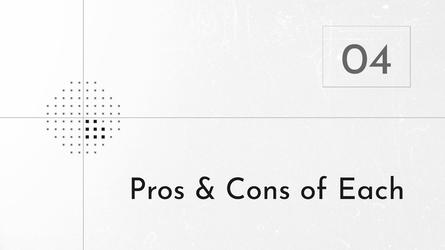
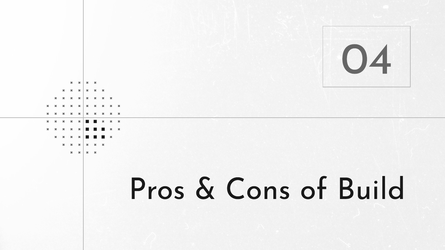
Each: Each -> Build (371, 189)
